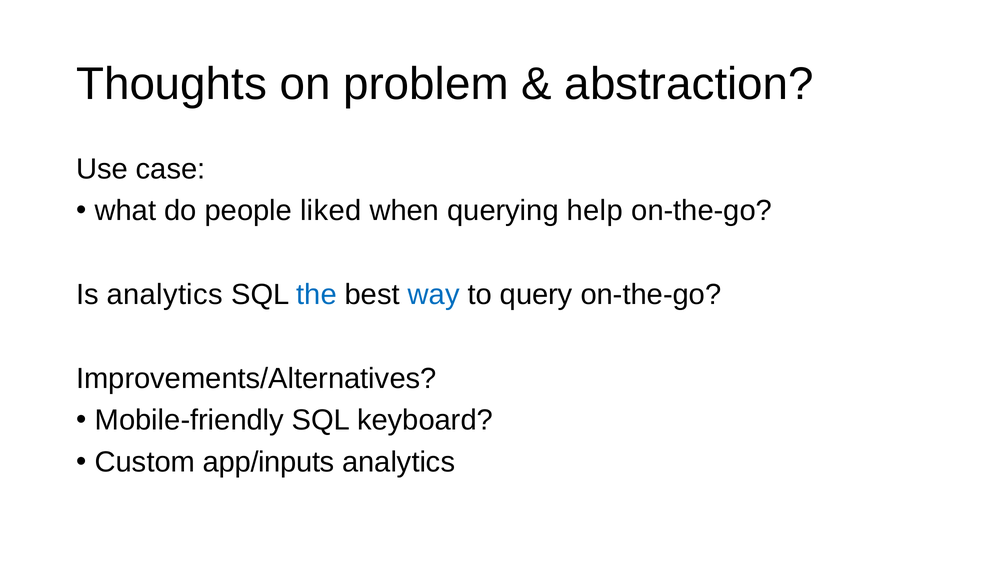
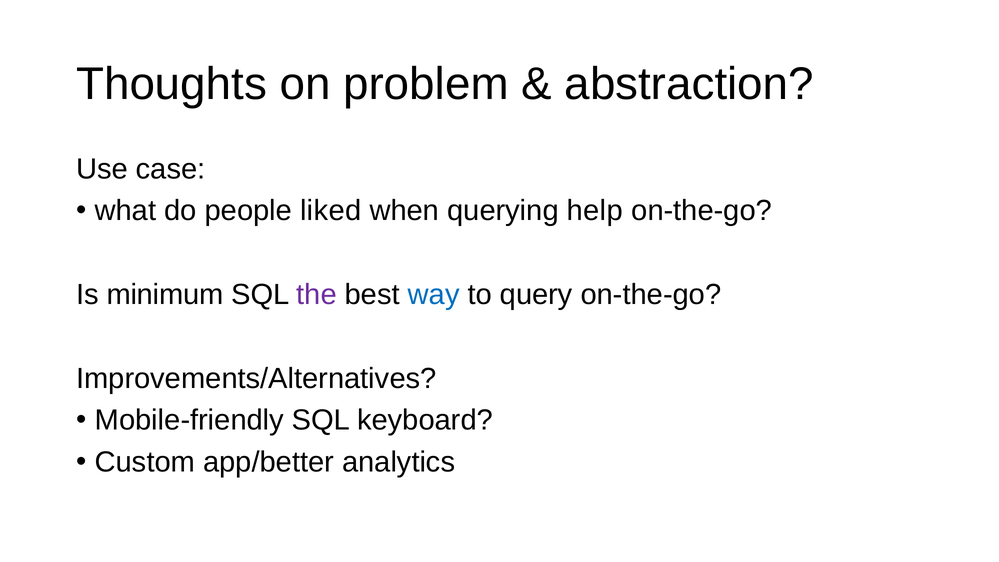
Is analytics: analytics -> minimum (165, 295)
the colour: blue -> purple (317, 295)
app/inputs: app/inputs -> app/better (269, 462)
